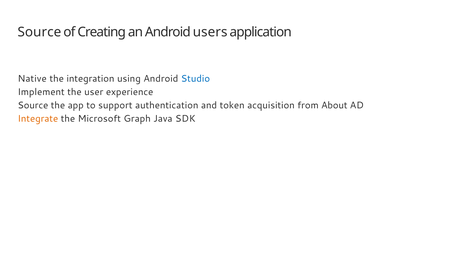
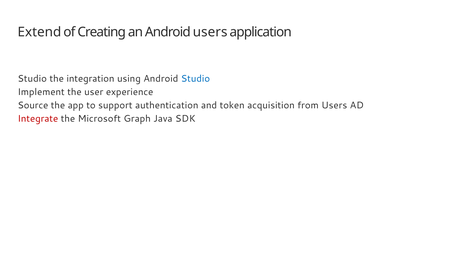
Source: Source -> Extend (39, 32)
Native: Native -> Studio (32, 79)
from About: About -> Users (334, 105)
Integrate colour: orange -> red (38, 119)
